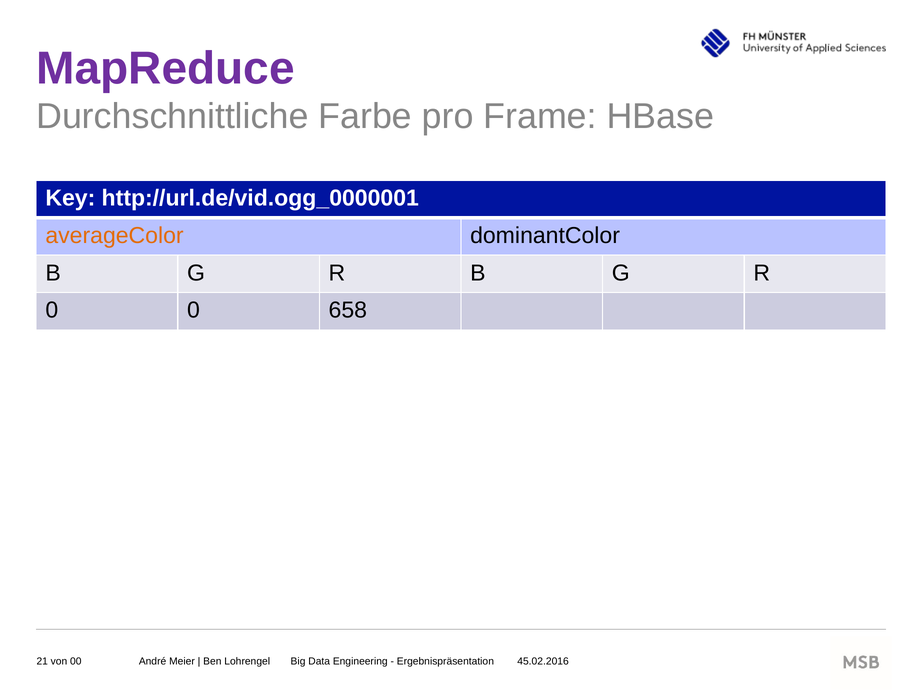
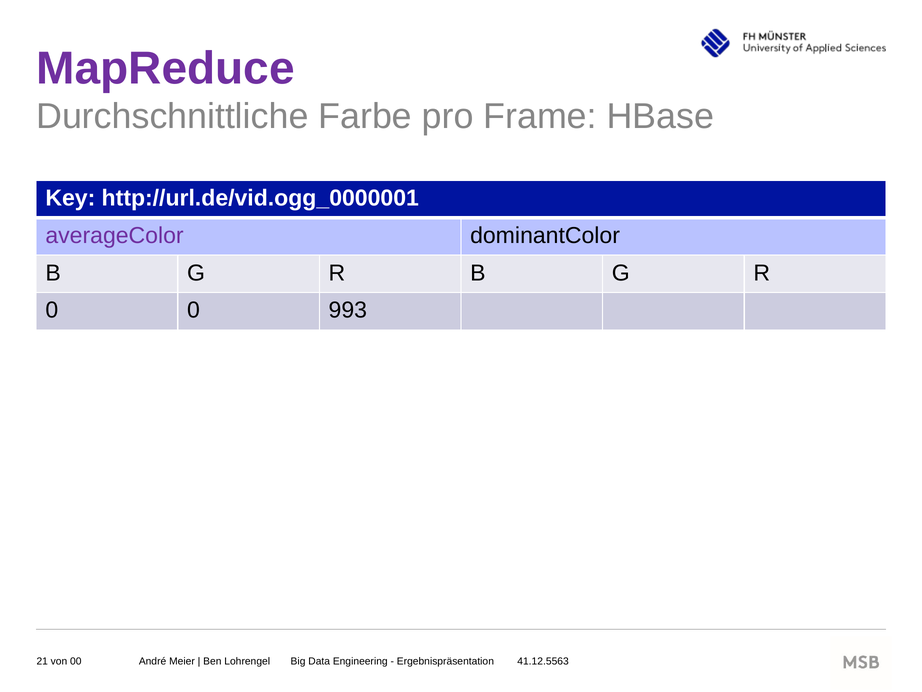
averageColor colour: orange -> purple (115, 235)
658: 658 -> 993 (348, 310)
45.02.2016: 45.02.2016 -> 41.12.5563 (543, 661)
